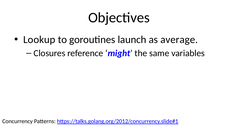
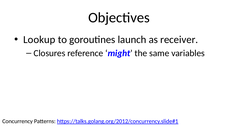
average: average -> receiver (179, 40)
